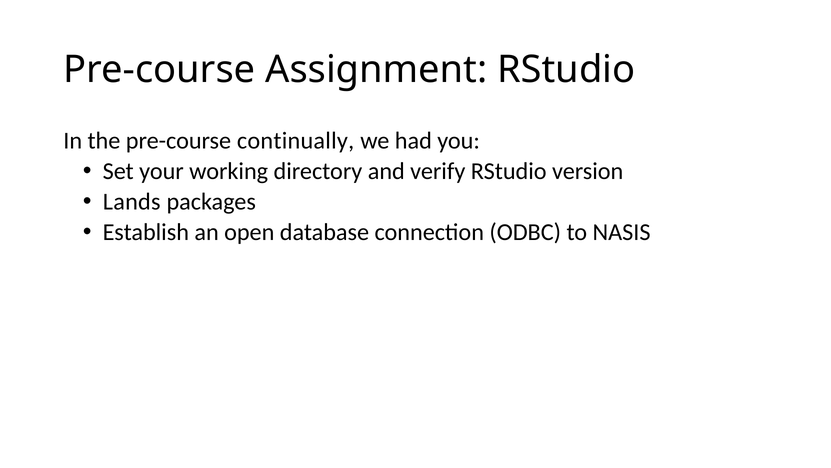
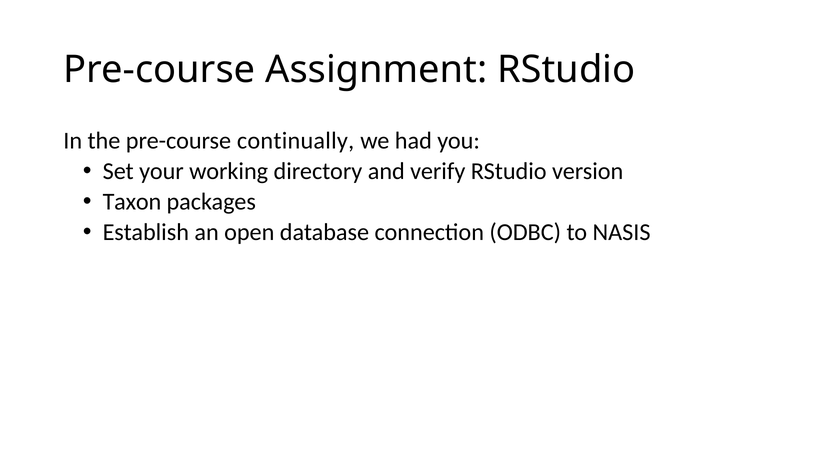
Lands: Lands -> Taxon (132, 201)
